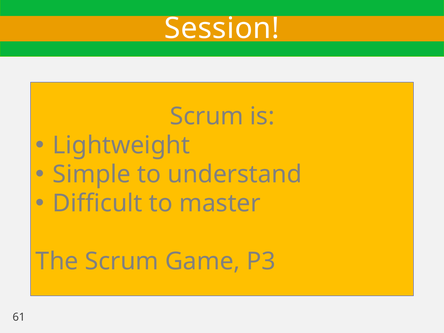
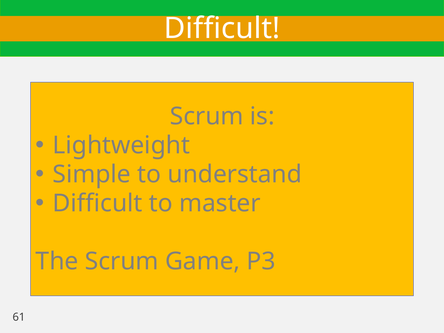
Session: Session -> Difficult (222, 28)
